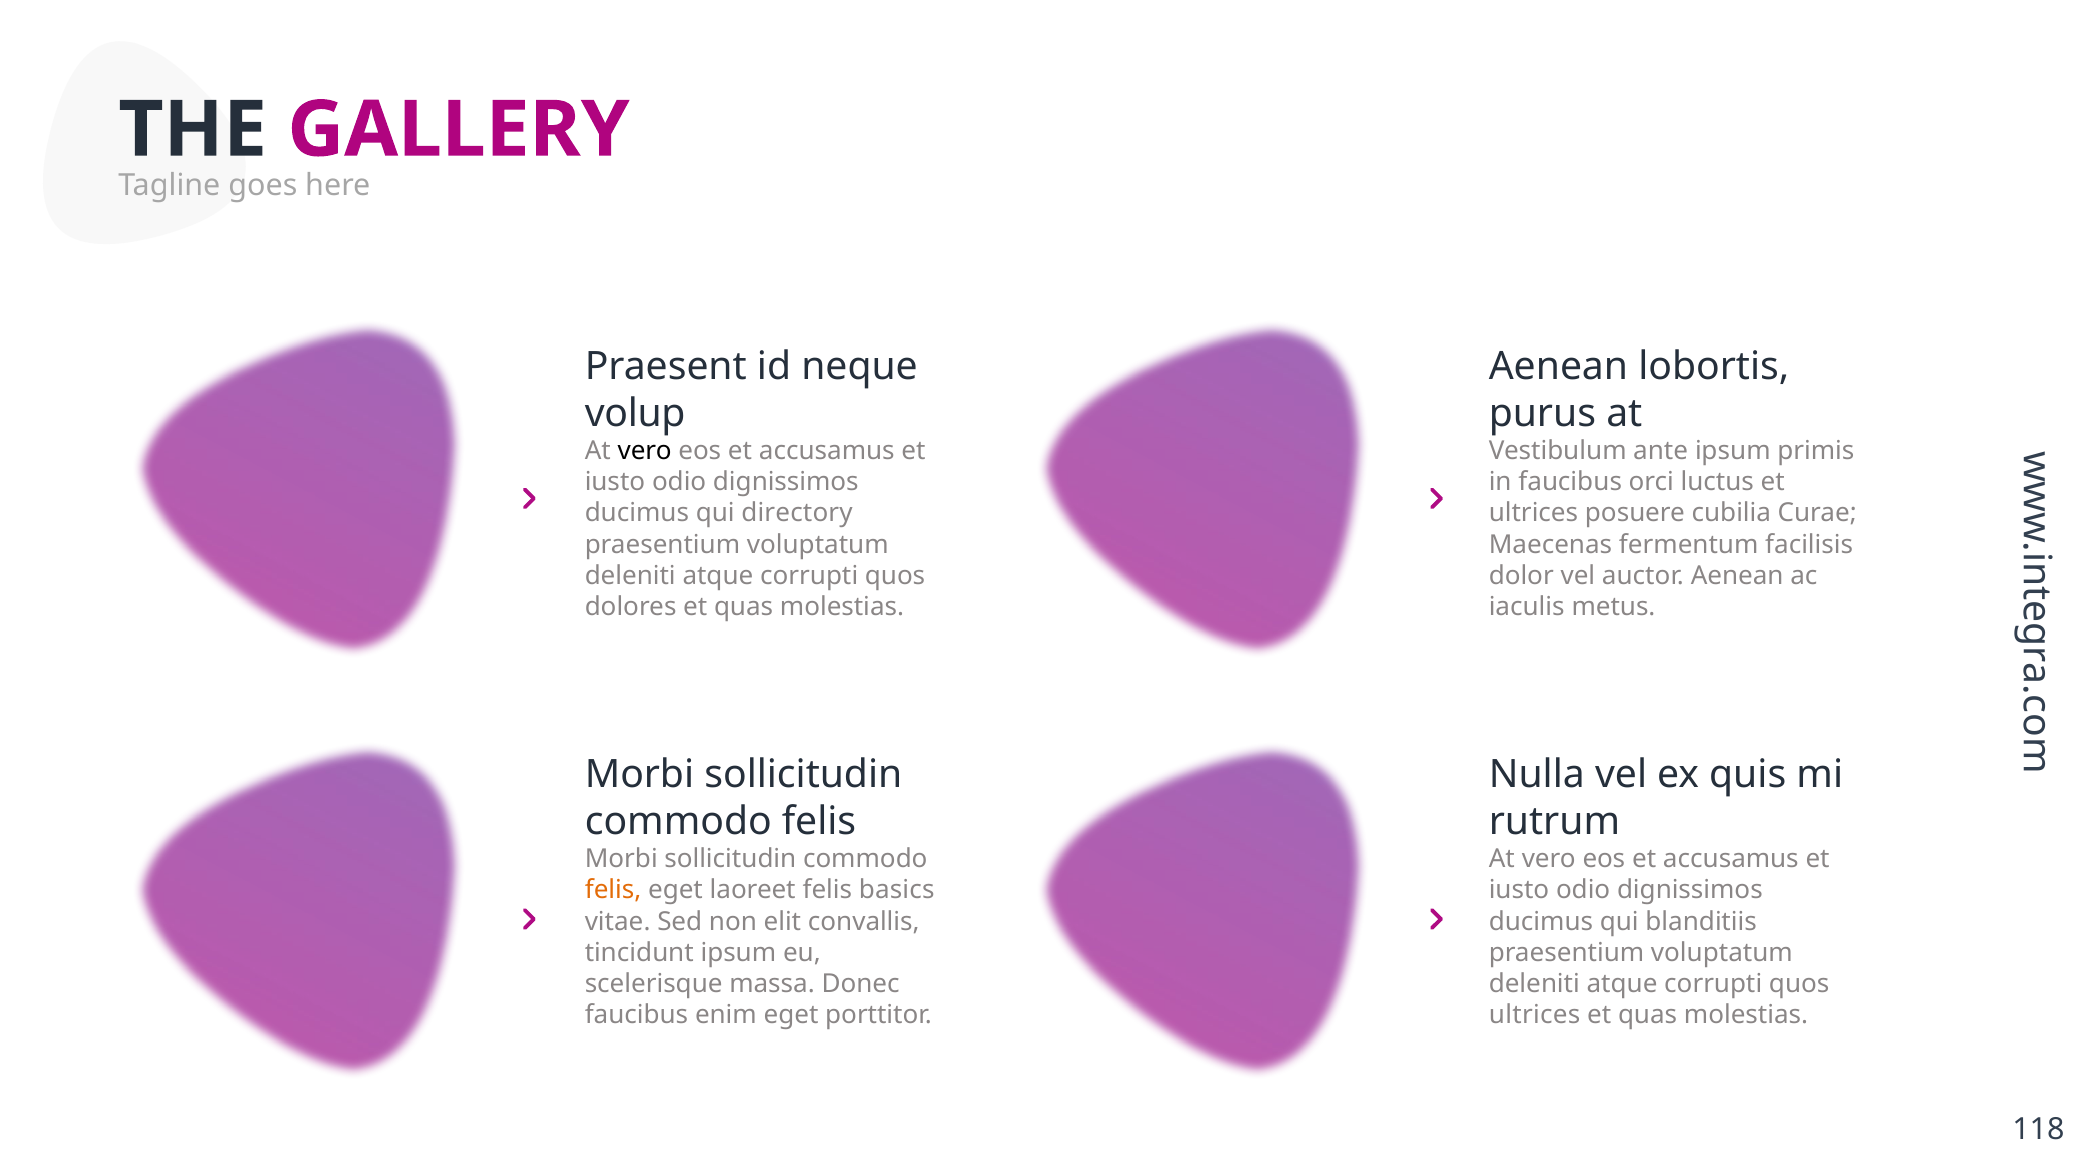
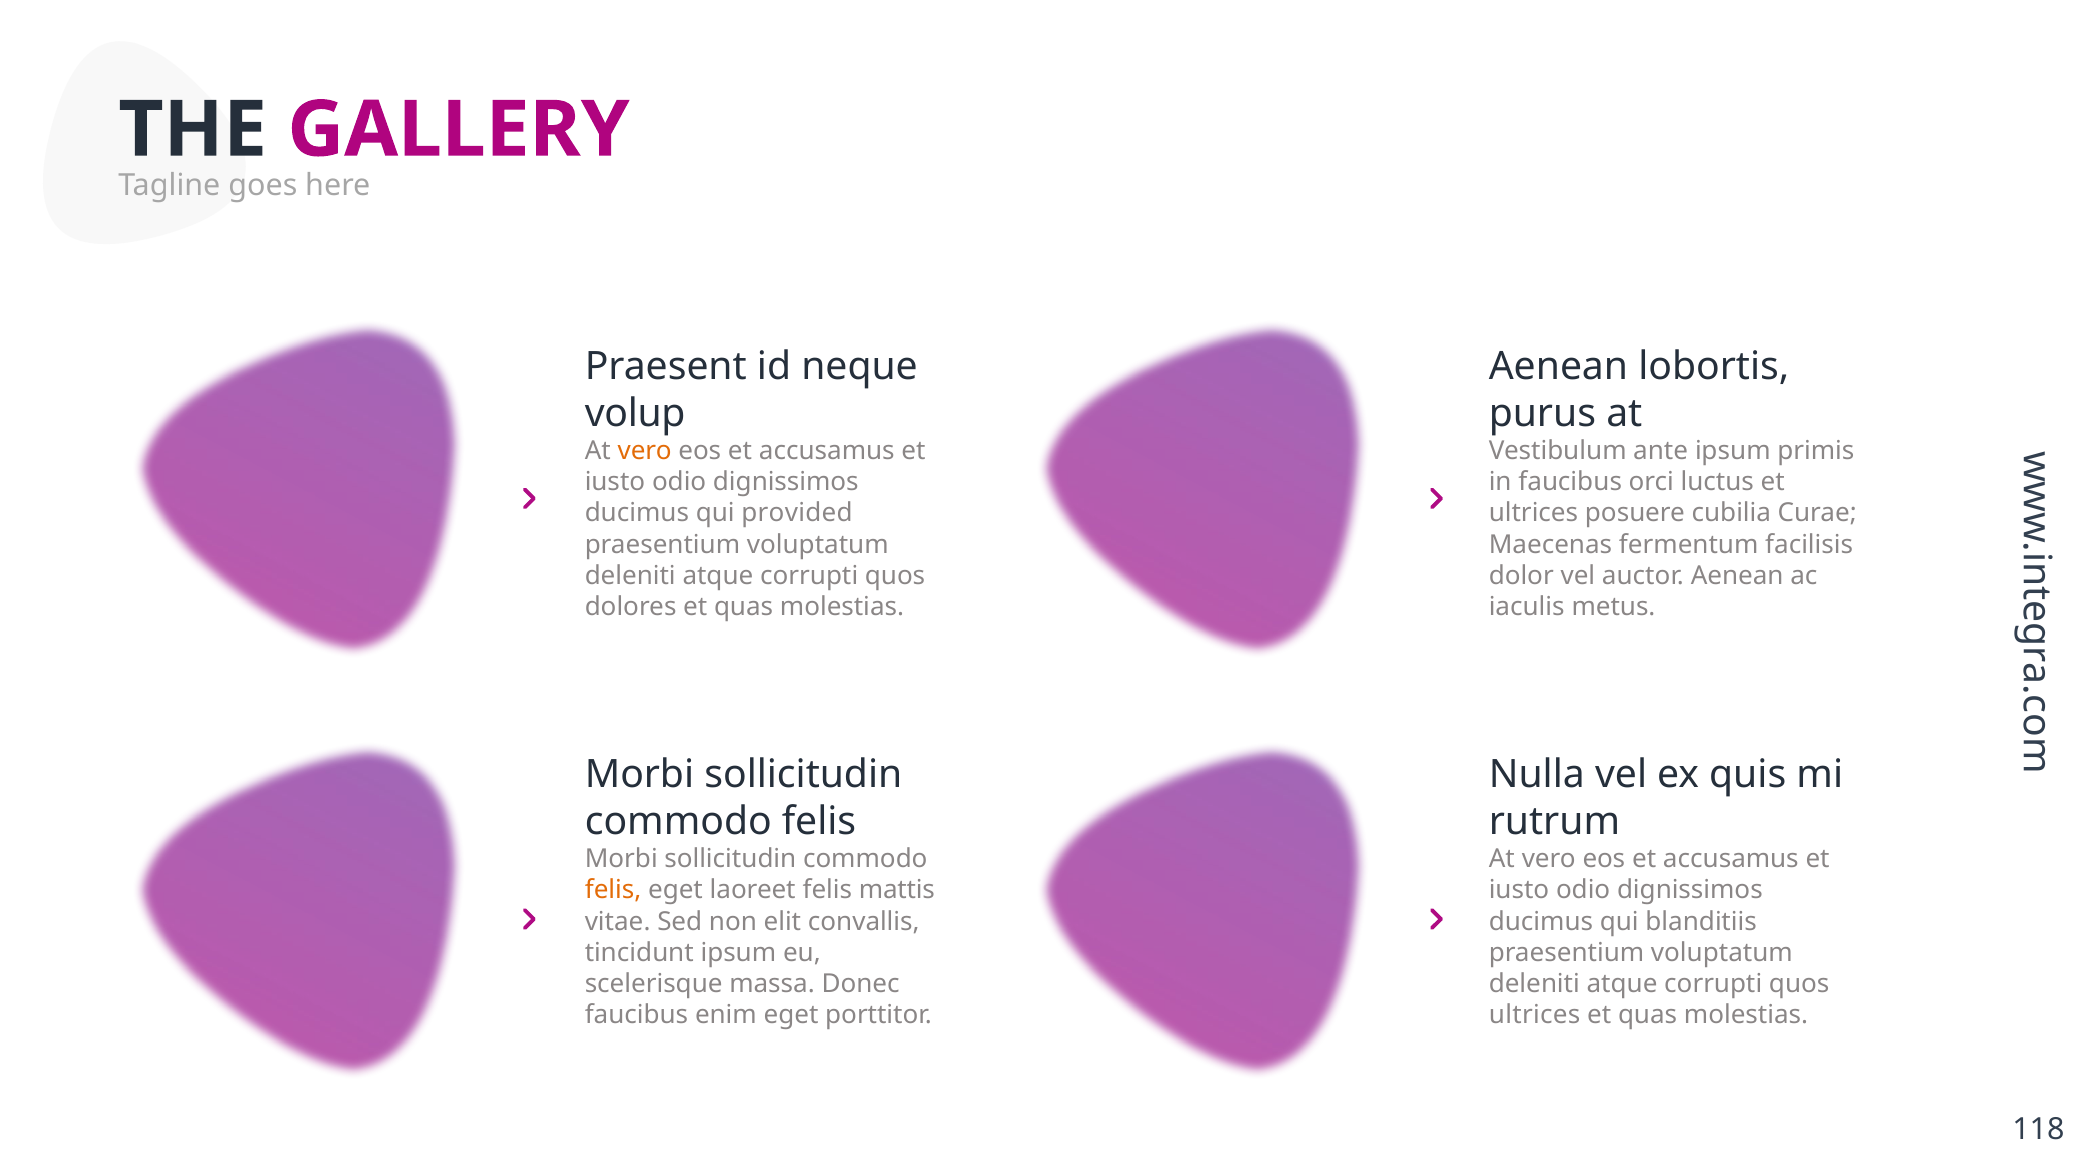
vero colour: black -> orange (645, 451)
directory: directory -> provided (797, 513)
basics: basics -> mattis (897, 890)
